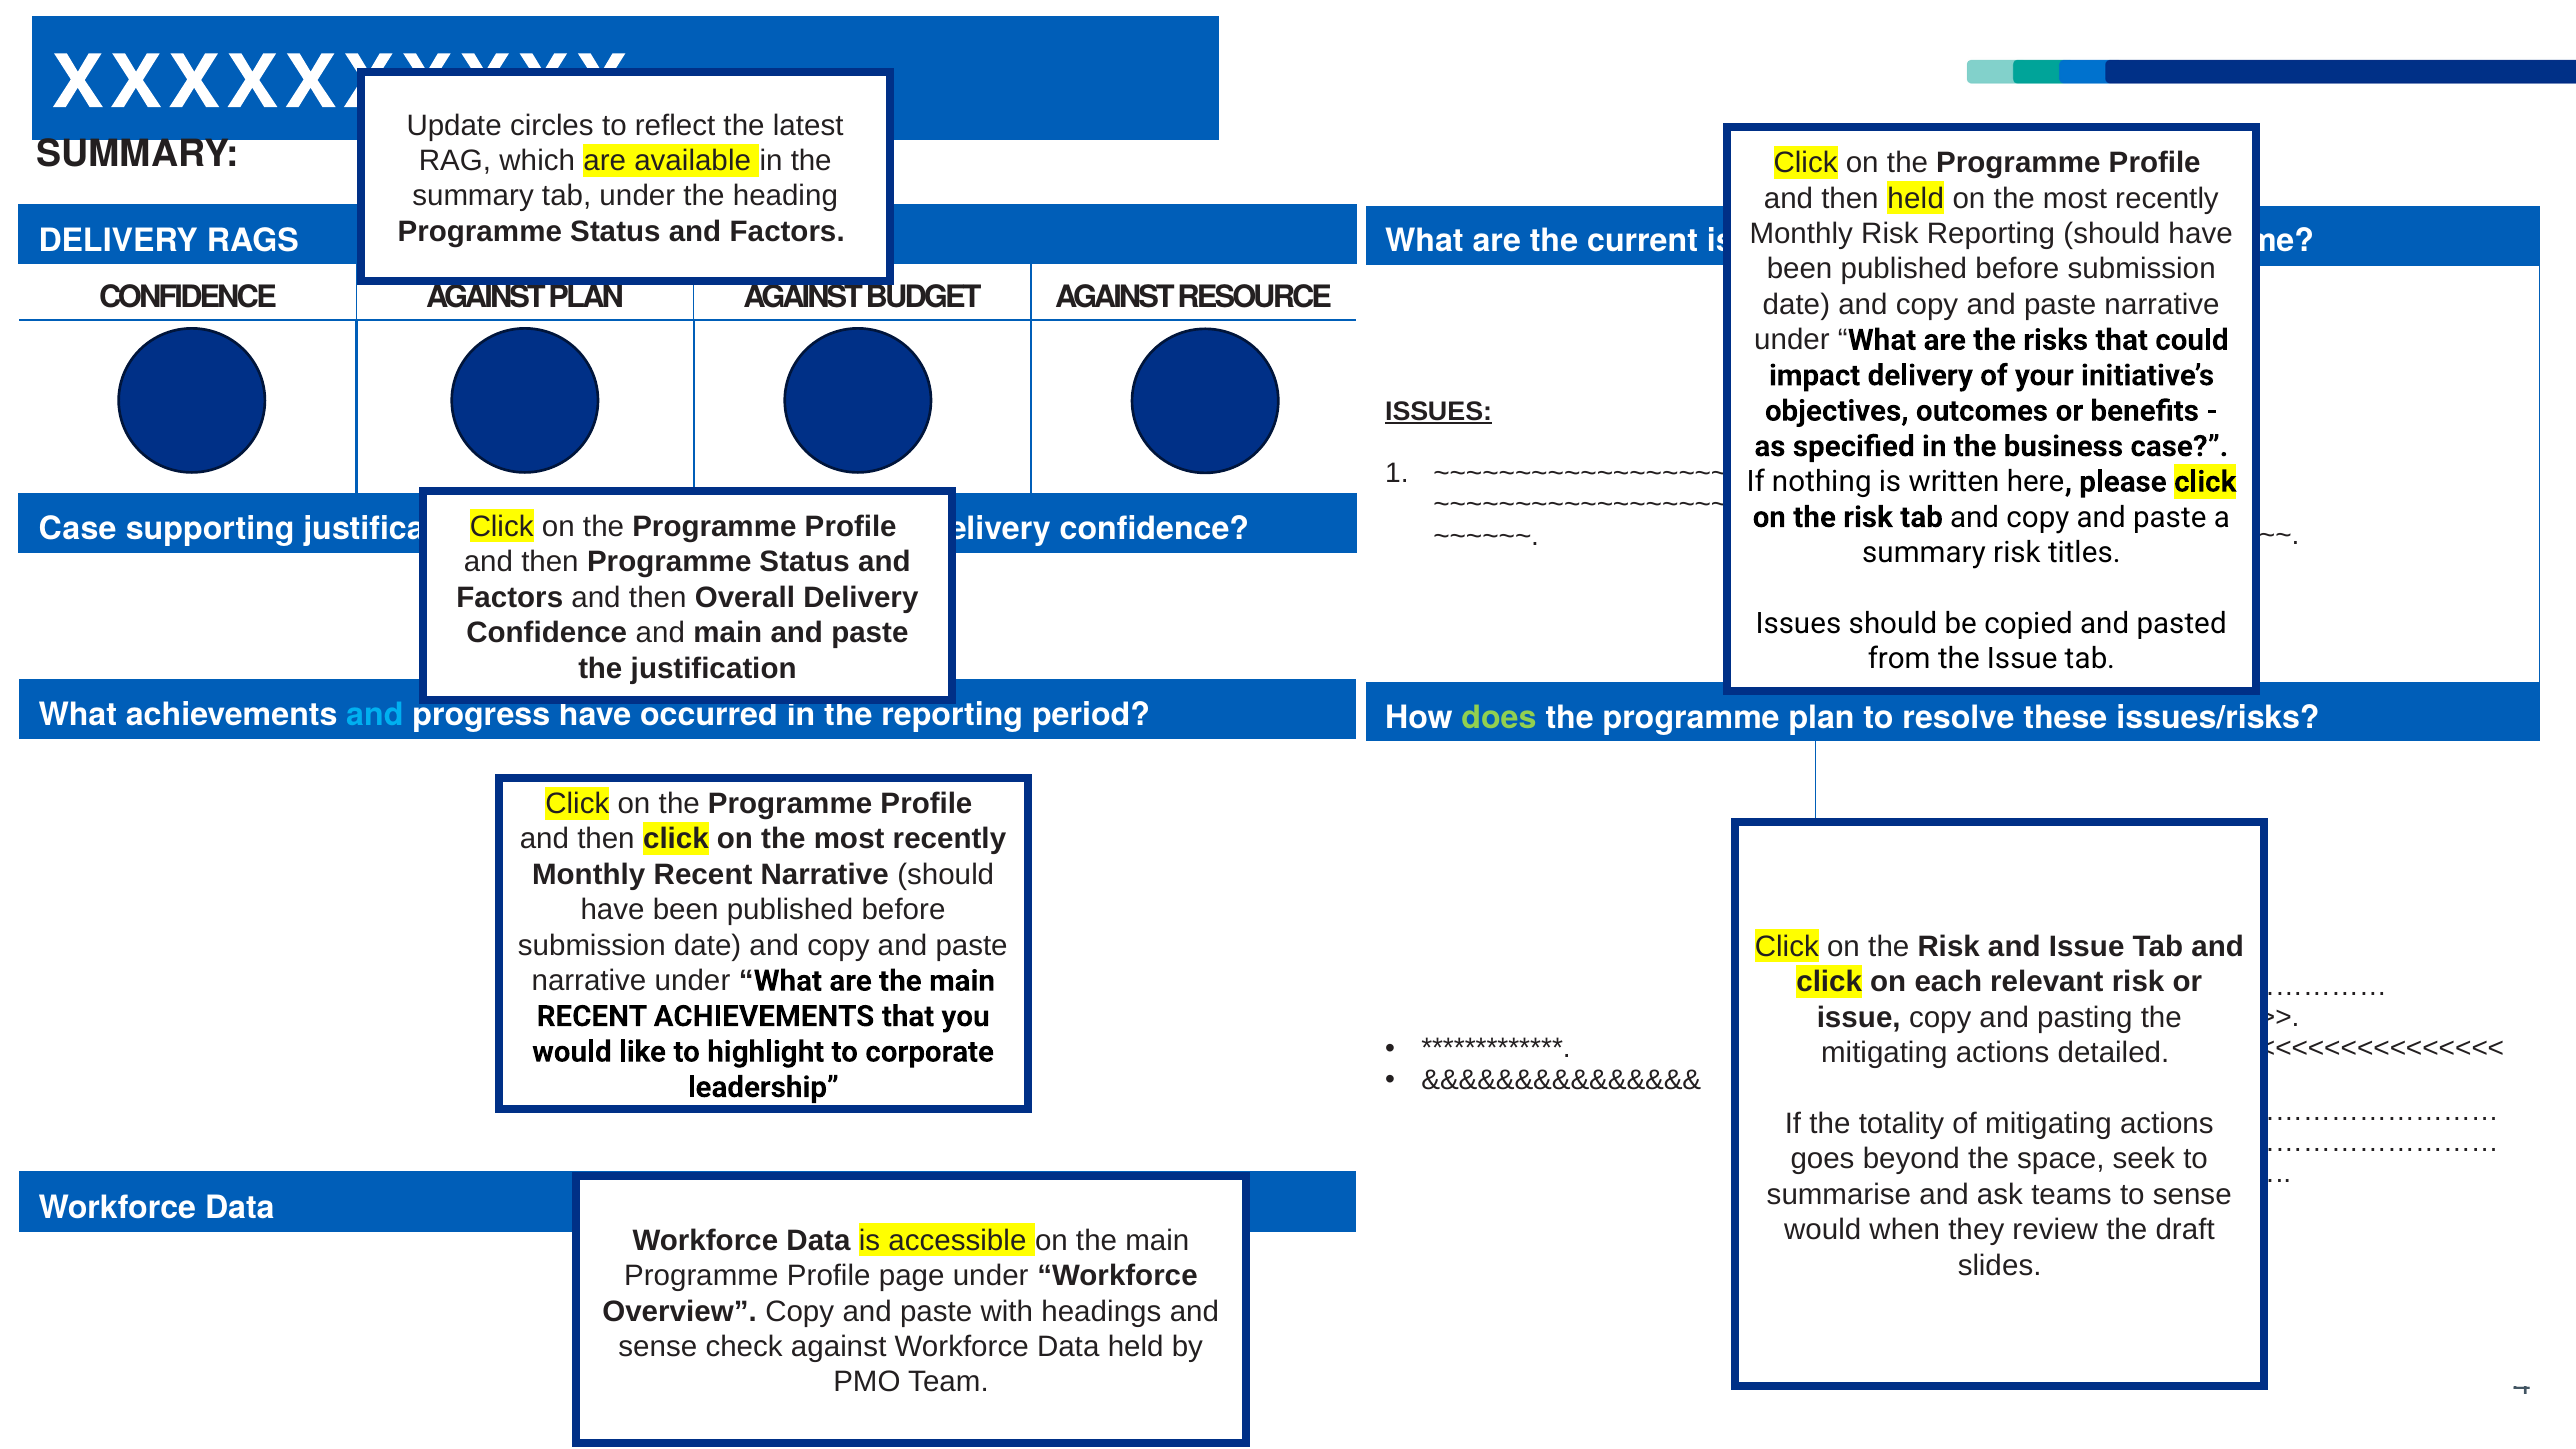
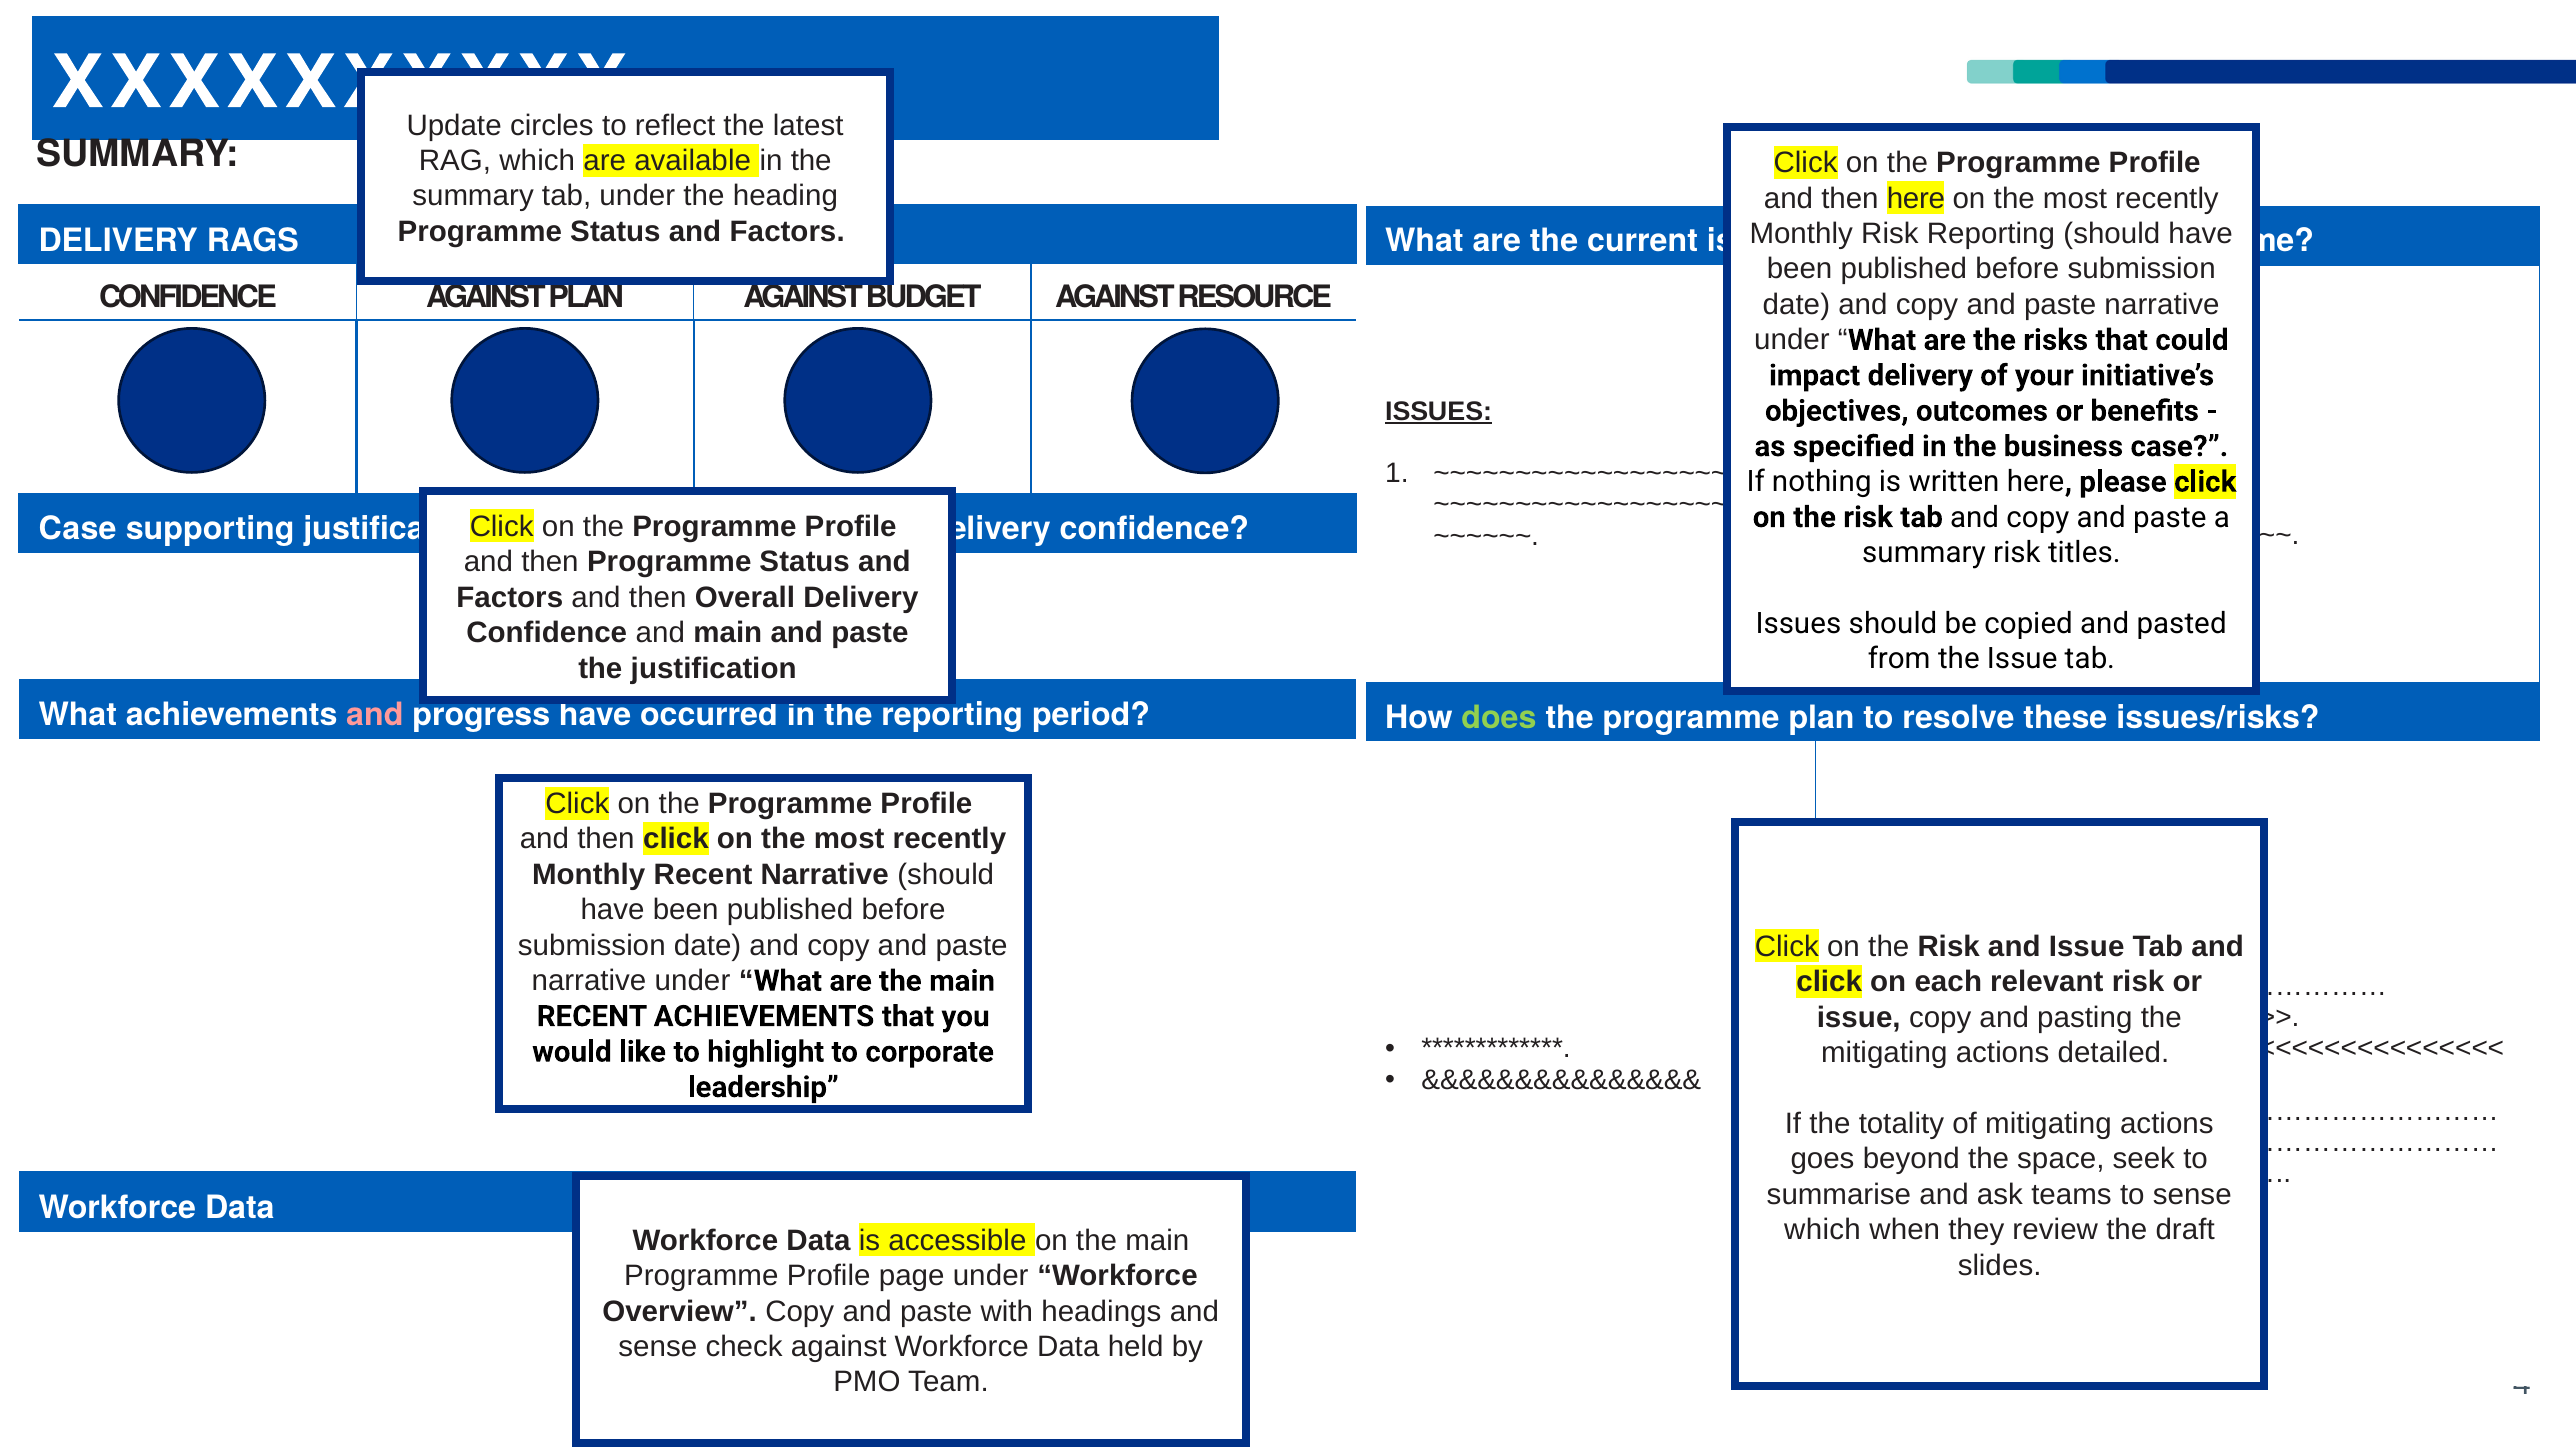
then held: held -> here (1916, 198)
and colour: light blue -> pink (375, 715)
would: would -> which (1823, 1230)
